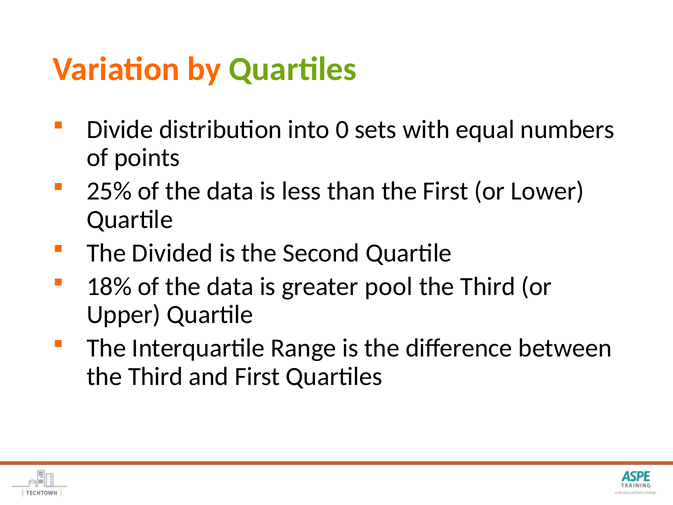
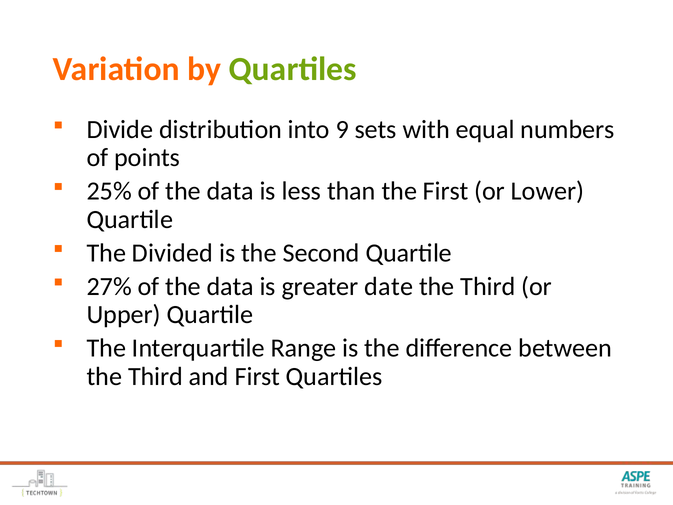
0: 0 -> 9 (342, 129)
18%: 18% -> 27% (109, 286)
pool: pool -> date (389, 286)
